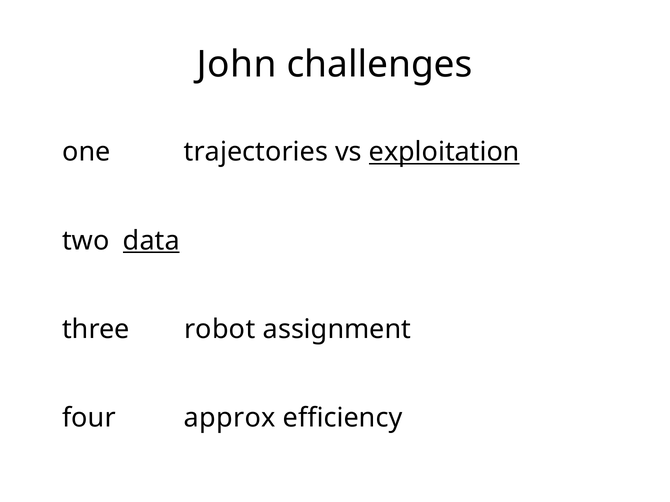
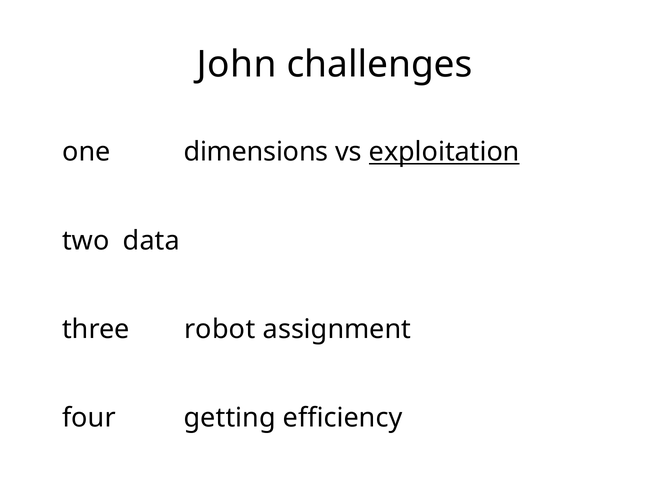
trajectories: trajectories -> dimensions (256, 152)
data underline: present -> none (151, 241)
approx: approx -> getting (230, 418)
